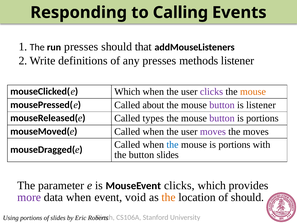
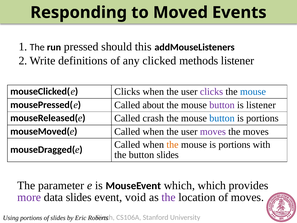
Calling: Calling -> Moved (180, 12)
run presses: presses -> pressed (81, 47)
that: that -> this (143, 47)
any presses: presses -> clicked (159, 61)
Which: Which -> Clicks (127, 91)
mouse colour: orange -> blue (253, 91)
types: types -> crash (153, 118)
button colour: purple -> blue (222, 118)
the colour: blue -> orange (172, 145)
MouseEvent clicks: clicks -> which (179, 185)
data when: when -> slides (79, 197)
the colour: orange -> purple (169, 197)
of should: should -> moves (247, 197)
